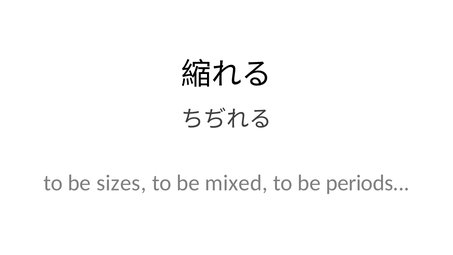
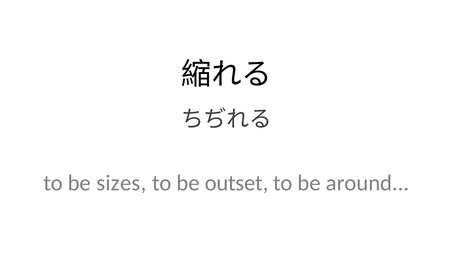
mixed: mixed -> outset (237, 183)
periods: periods -> around (368, 183)
